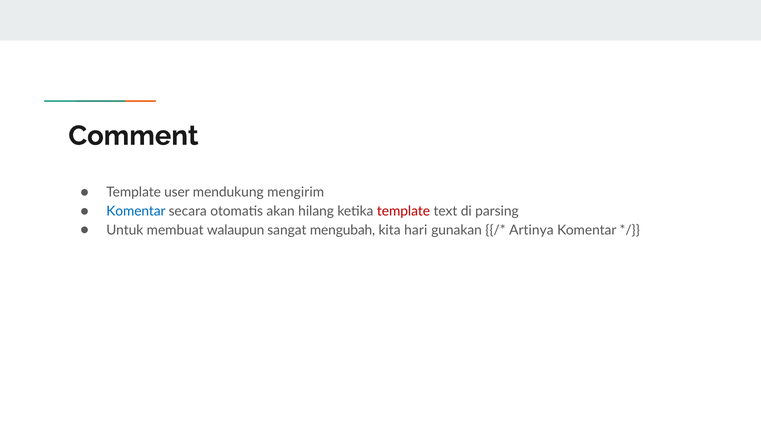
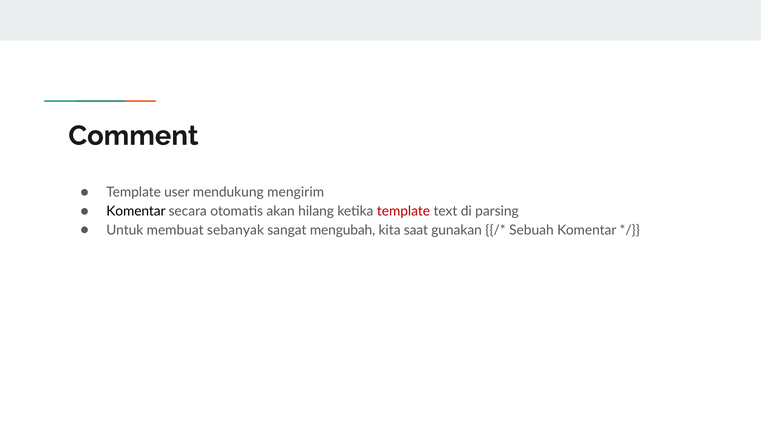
Komentar colour: blue -> black (136, 211)
walaupun: walaupun -> sebanyak (236, 230)
hari: hari -> saat (416, 230)
Artinya: Artinya -> Sebuah (531, 230)
